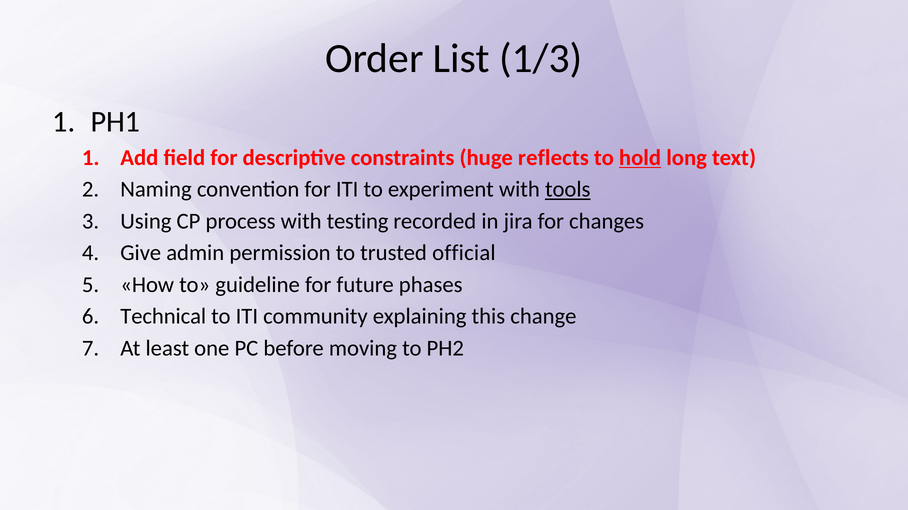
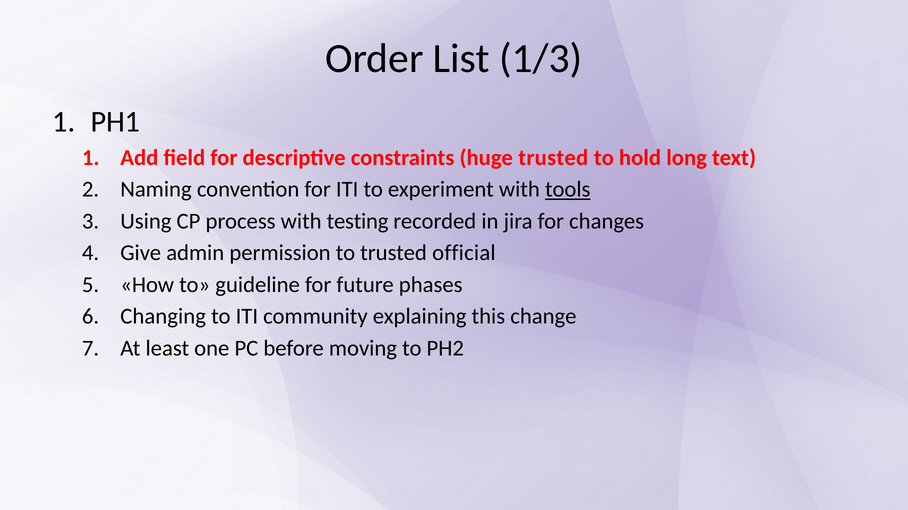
huge reflects: reflects -> trusted (553, 158)
hold underline: present -> none (640, 158)
Technical: Technical -> Changing (163, 317)
